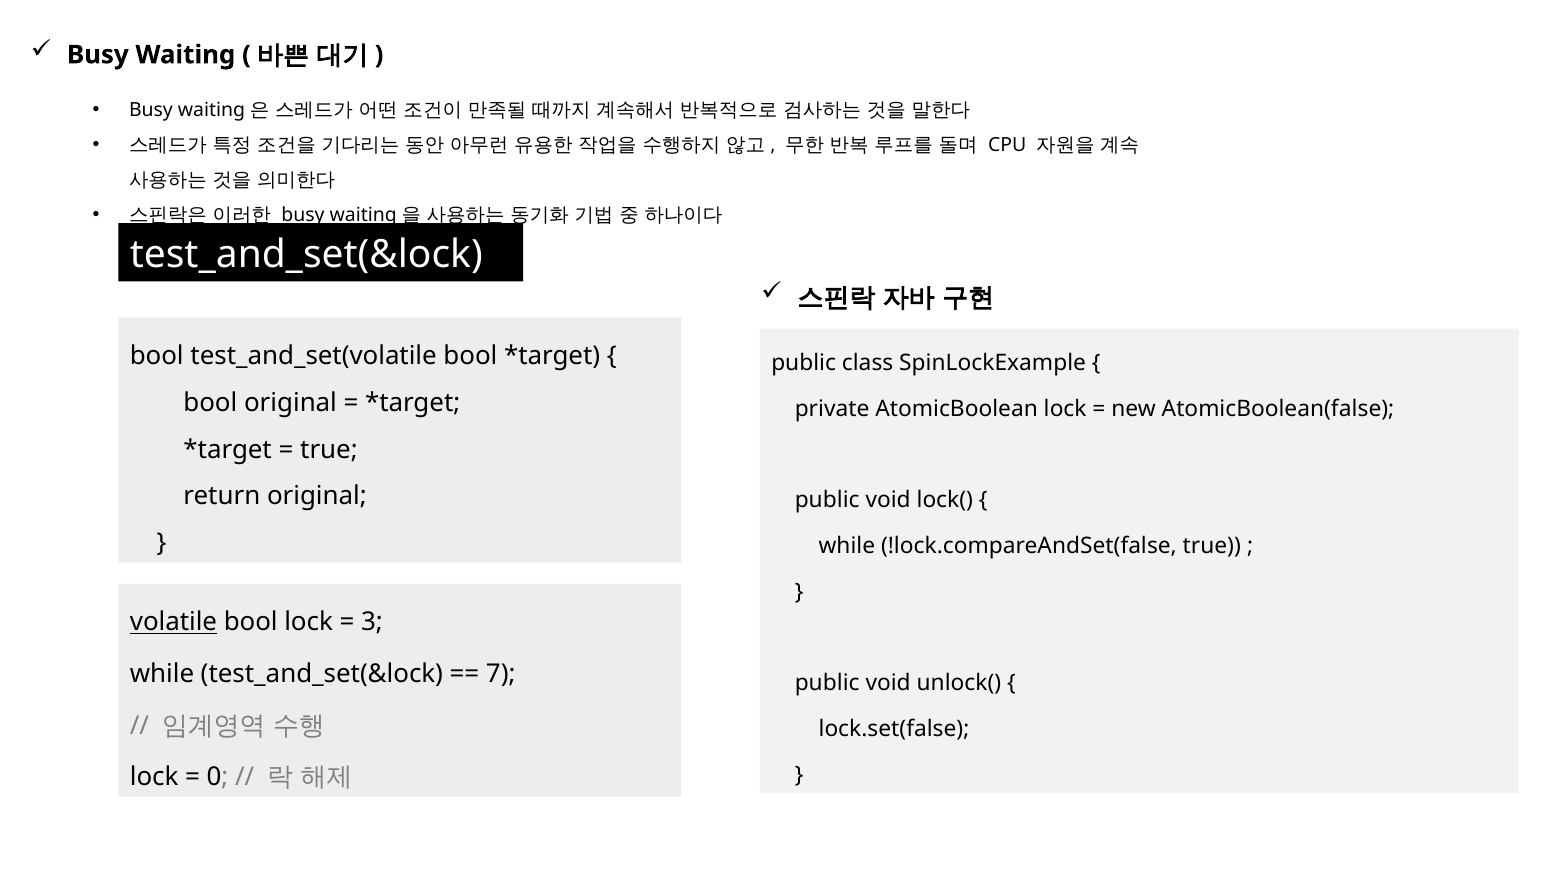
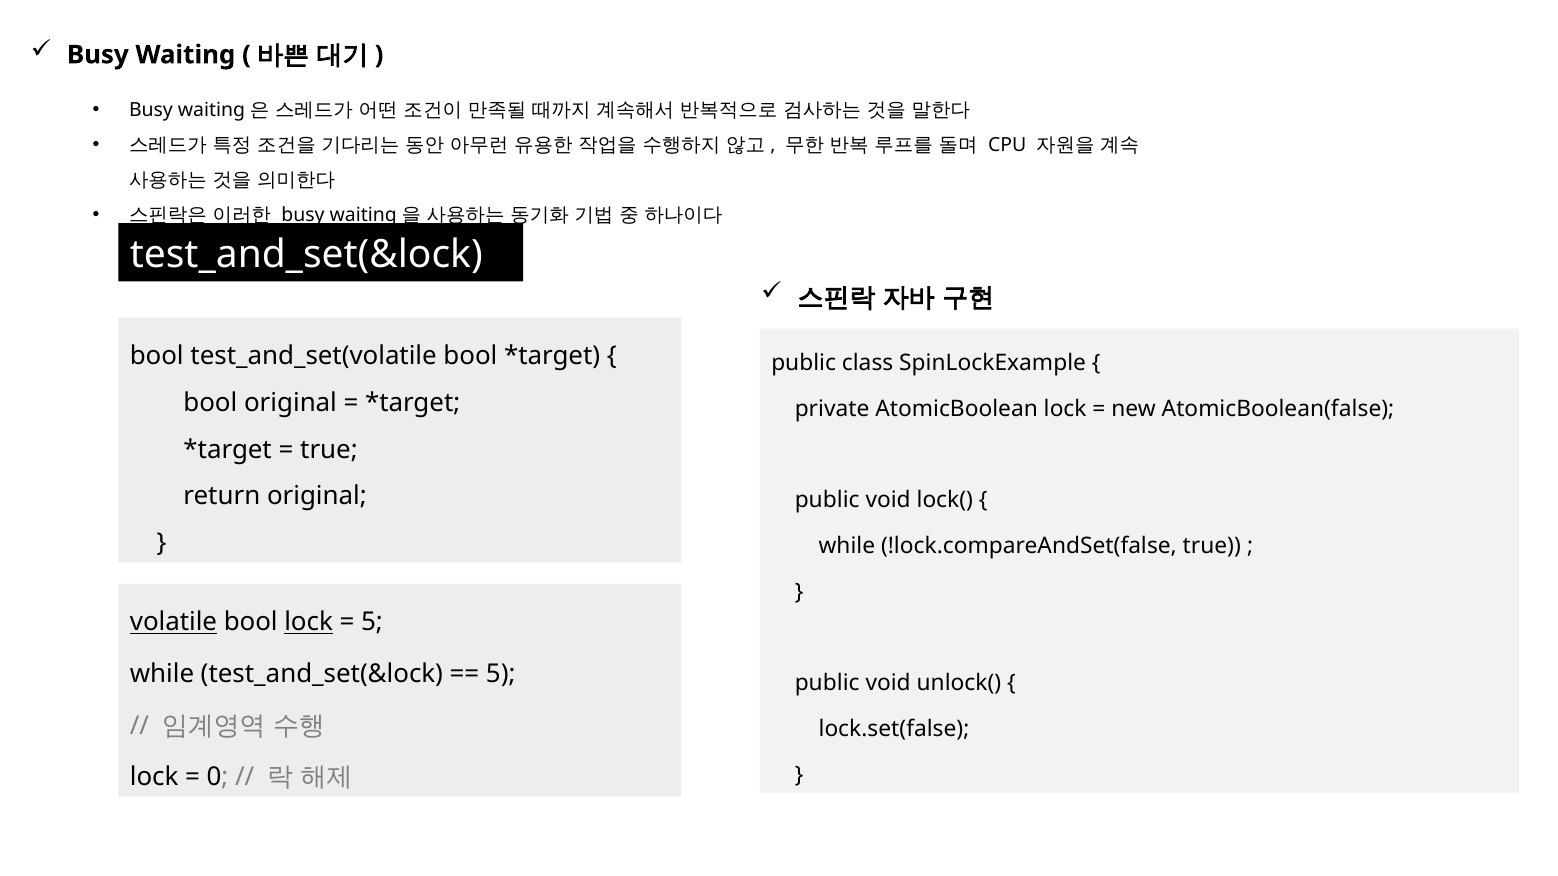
lock underline: none -> present (309, 623)
3: 3 -> 5 (372, 623)
7: 7 -> 5 (501, 674)
